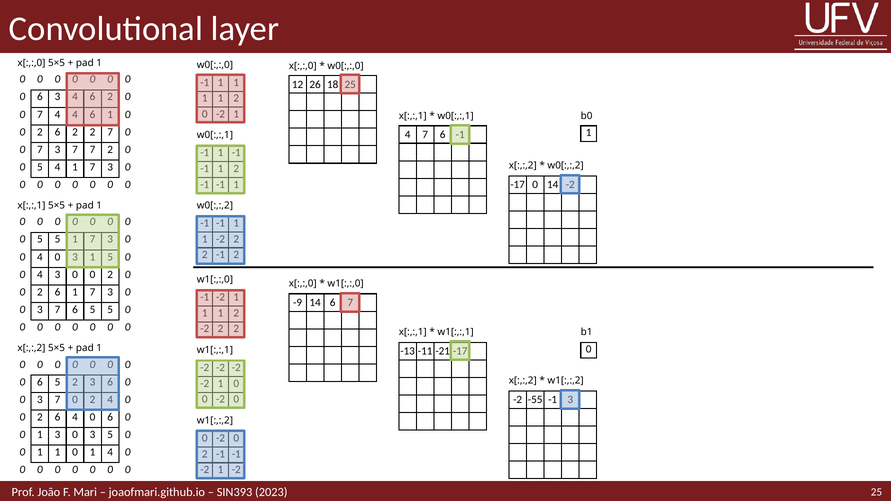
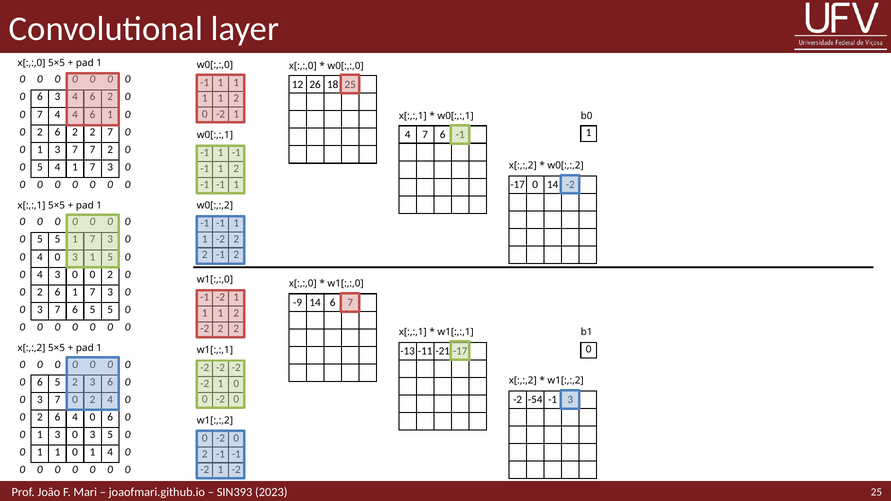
7: 7 -> 1 (40, 149)
-55: -55 -> -54 (535, 400)
